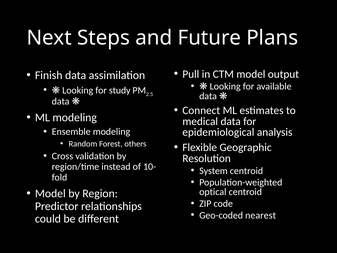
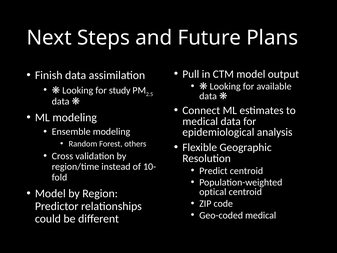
System: System -> Predict (213, 171)
Geo-coded nearest: nearest -> medical (261, 215)
